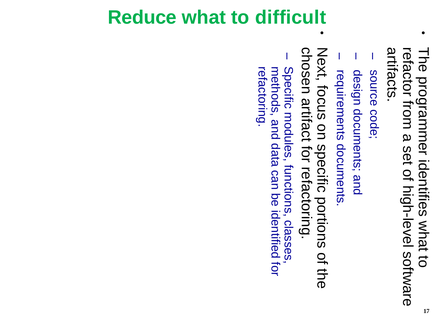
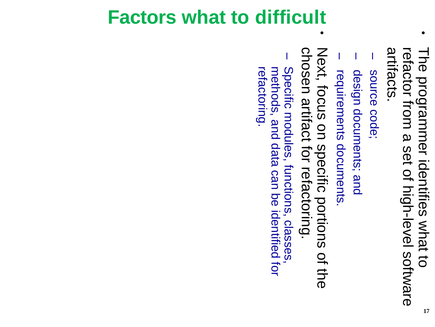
Reduce: Reduce -> Factors (142, 17)
